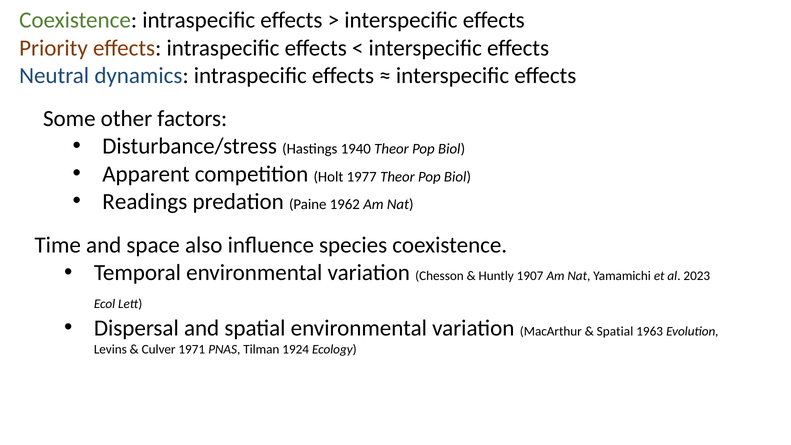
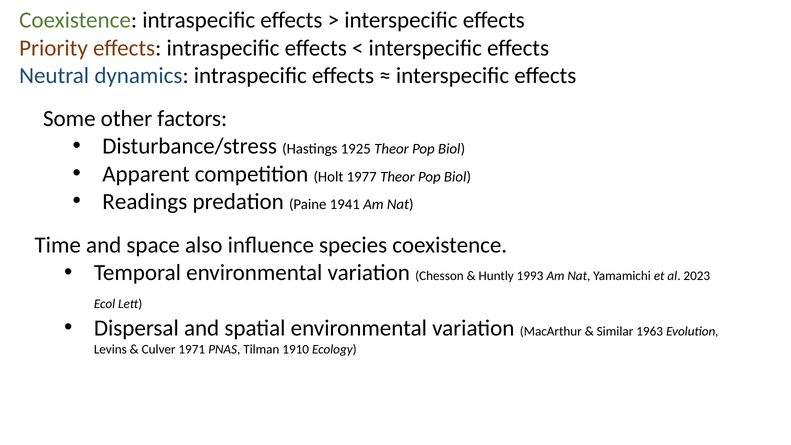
1940: 1940 -> 1925 (356, 149)
1962: 1962 -> 1941 (345, 204)
1907: 1907 -> 1993 (530, 276)
Spatial: Spatial -> Similar (615, 331)
1924: 1924 -> 1910 (296, 349)
